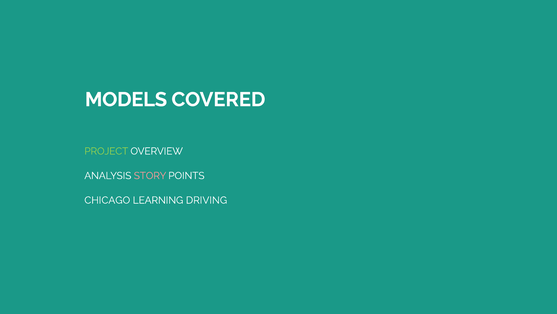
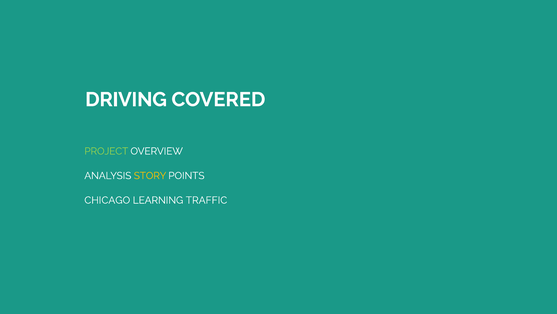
MODELS: MODELS -> DRIVING (126, 99)
STORY colour: pink -> yellow (150, 175)
DRIVING: DRIVING -> TRAFFIC (207, 200)
